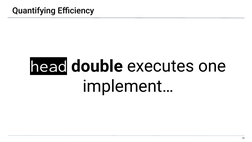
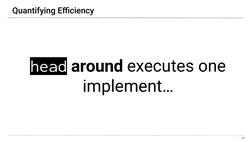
double: double -> around (97, 66)
